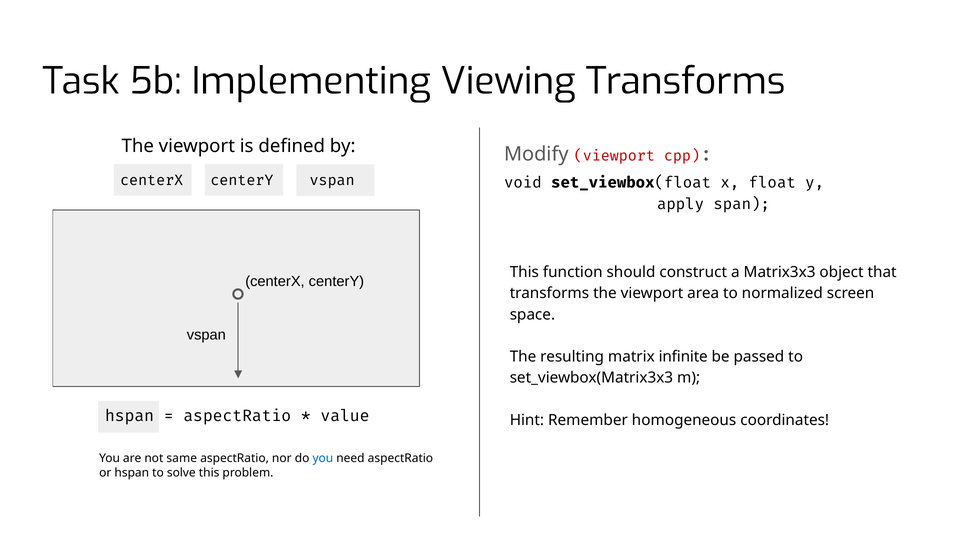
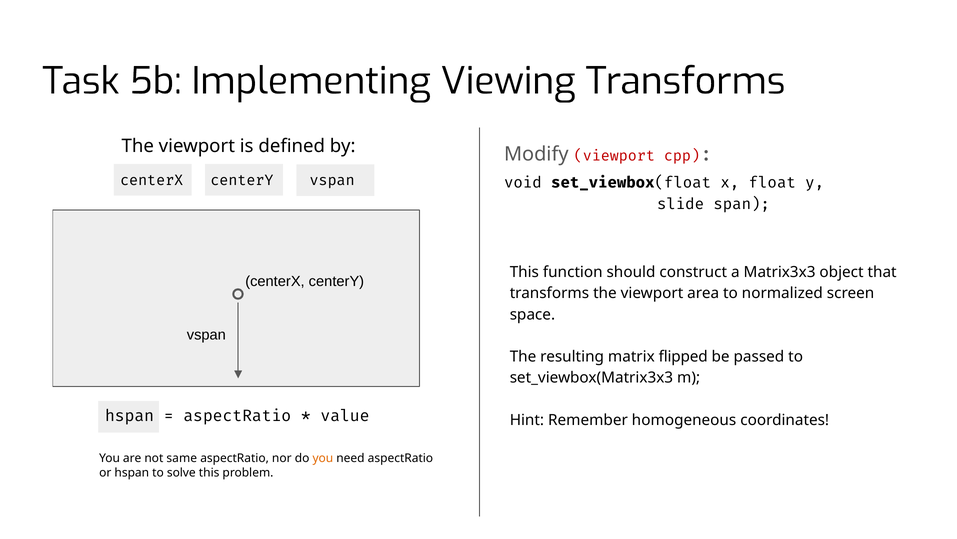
apply: apply -> slide (681, 204)
infinite: infinite -> flipped (683, 356)
you colour: blue -> orange (323, 458)
